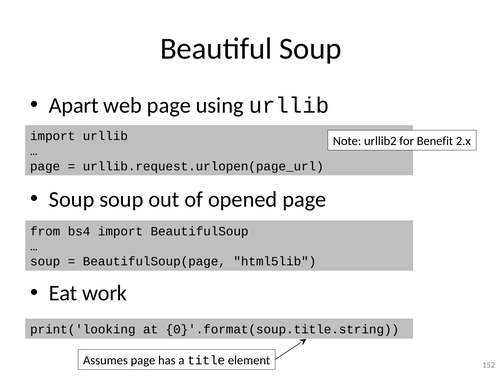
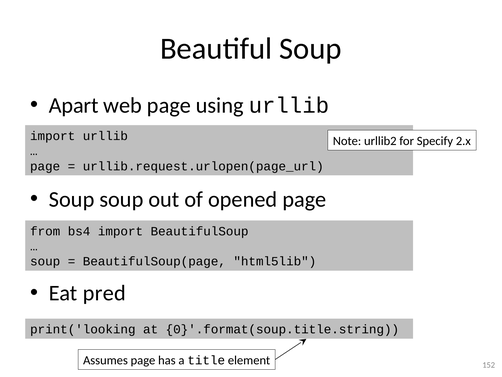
Benefit: Benefit -> Specify (435, 141)
work: work -> pred (104, 293)
